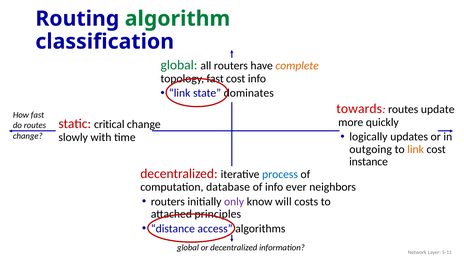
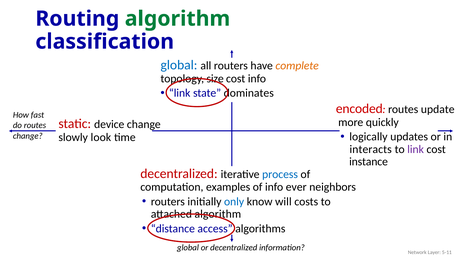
global colour: green -> blue (179, 65)
topology fast: fast -> size (215, 79)
towards: towards -> encoded (359, 109)
critical: critical -> device (109, 124)
with: with -> look (101, 137)
outgoing: outgoing -> interacts (371, 149)
link colour: orange -> purple (416, 149)
database: database -> examples (228, 187)
only colour: purple -> blue (234, 202)
attached principles: principles -> algorithm (218, 214)
